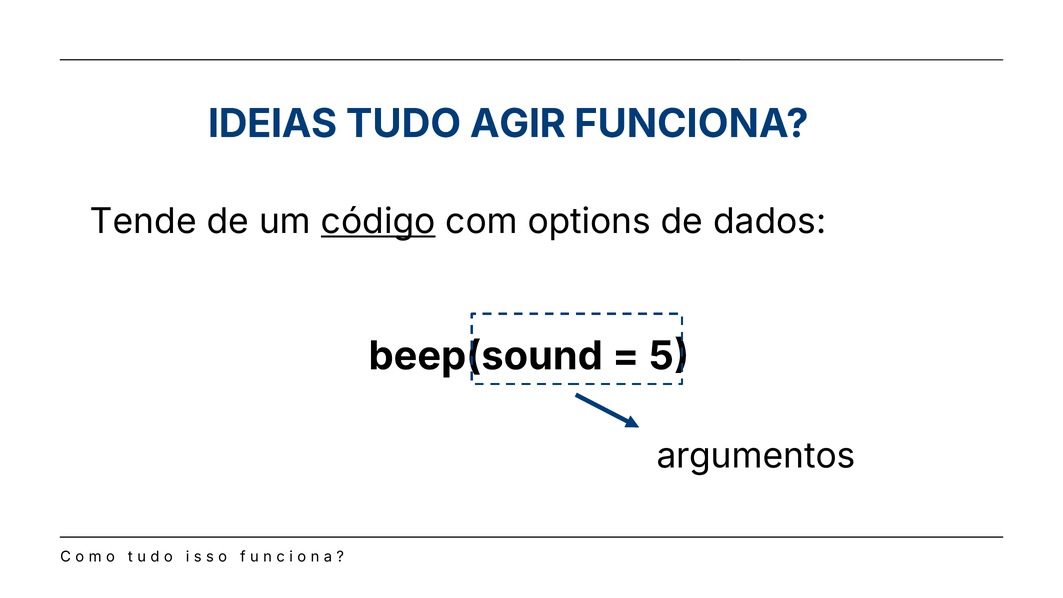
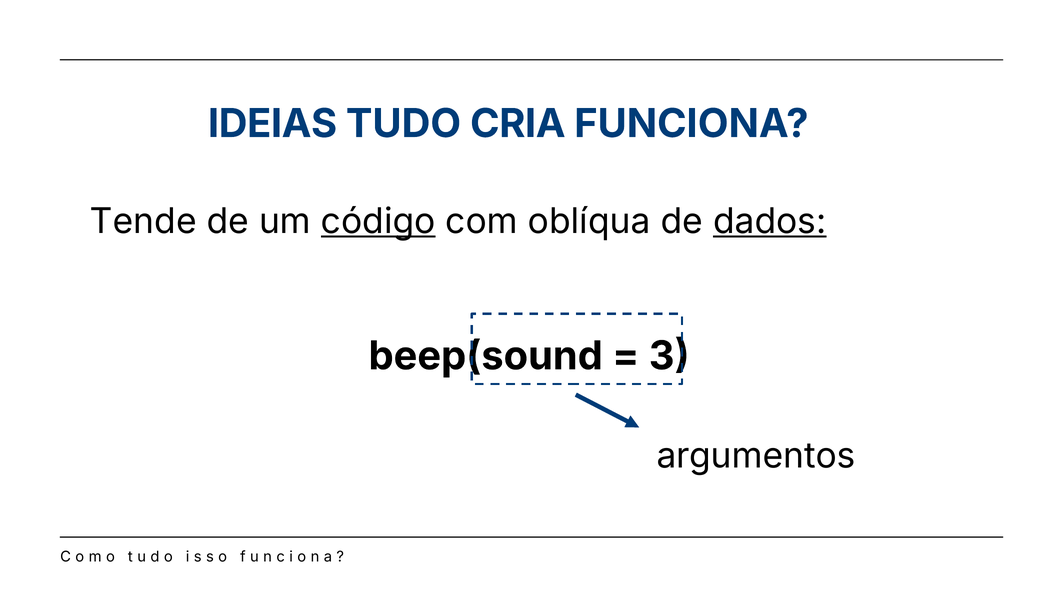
AGIR: AGIR -> CRIA (518, 124)
options: options -> oblíqua (589, 221)
dados underline: none -> present (770, 221)
5: 5 -> 3 (669, 356)
